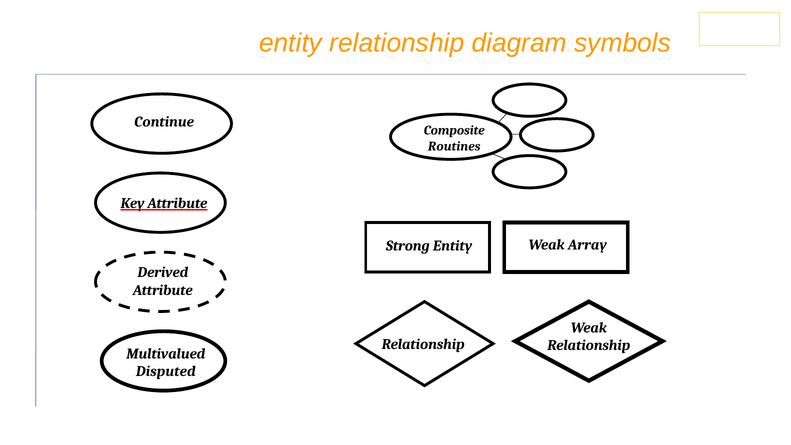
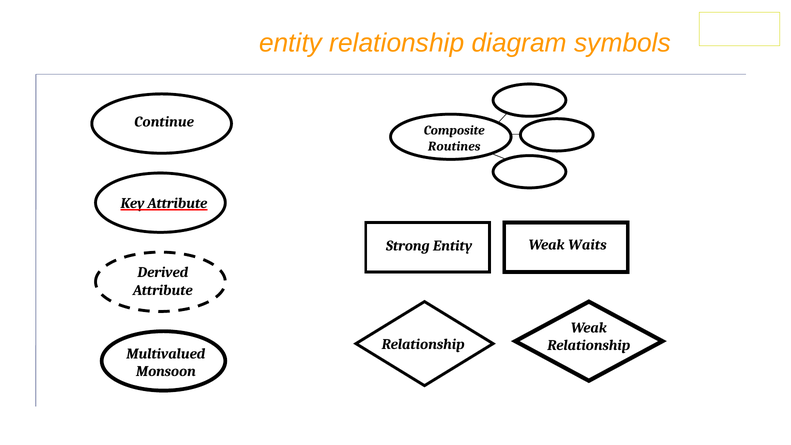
Array: Array -> Waits (587, 245)
Disputed: Disputed -> Monsoon (166, 372)
